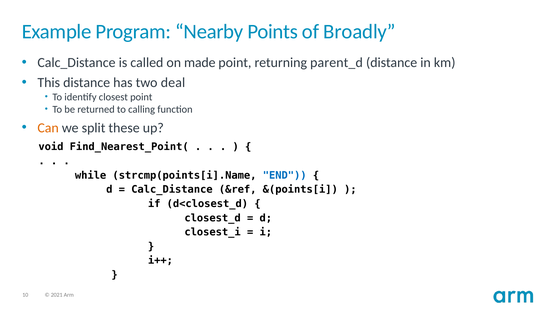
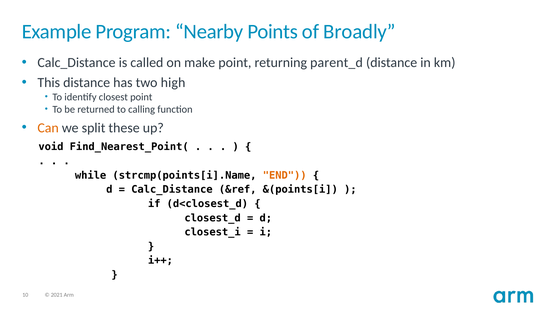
made: made -> make (200, 63)
deal: deal -> high (173, 83)
END colour: blue -> orange (285, 175)
